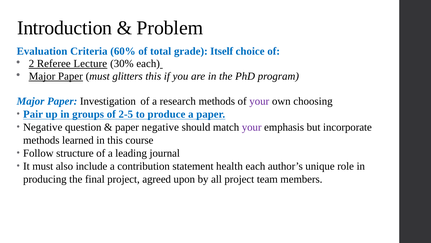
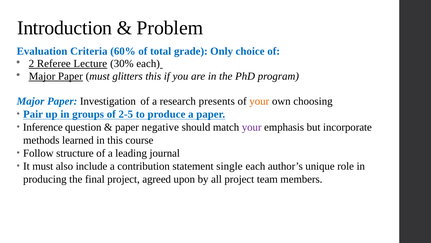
Itself: Itself -> Only (222, 51)
research methods: methods -> presents (217, 101)
your colour: purple -> orange (259, 101)
Negative: Negative -> Inference (43, 127)
health: health -> single (229, 166)
